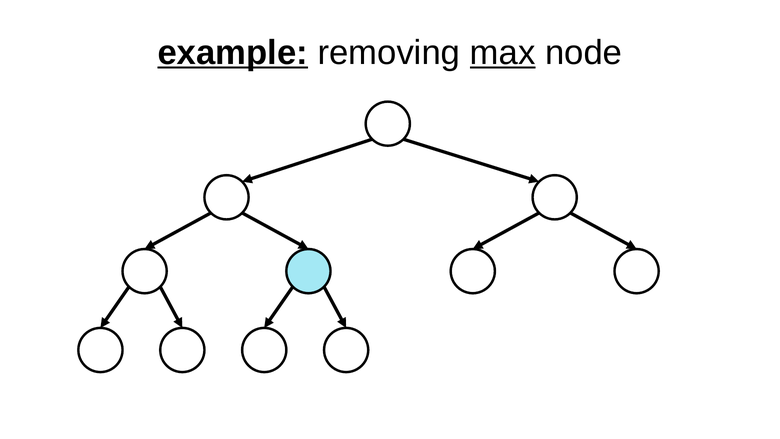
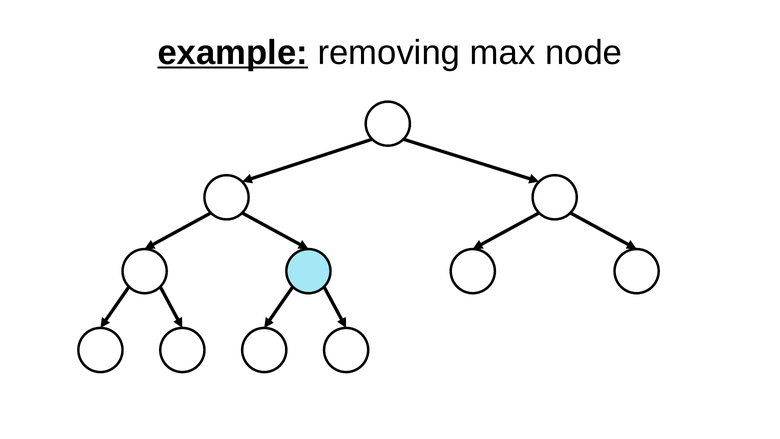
max underline: present -> none (503, 53)
